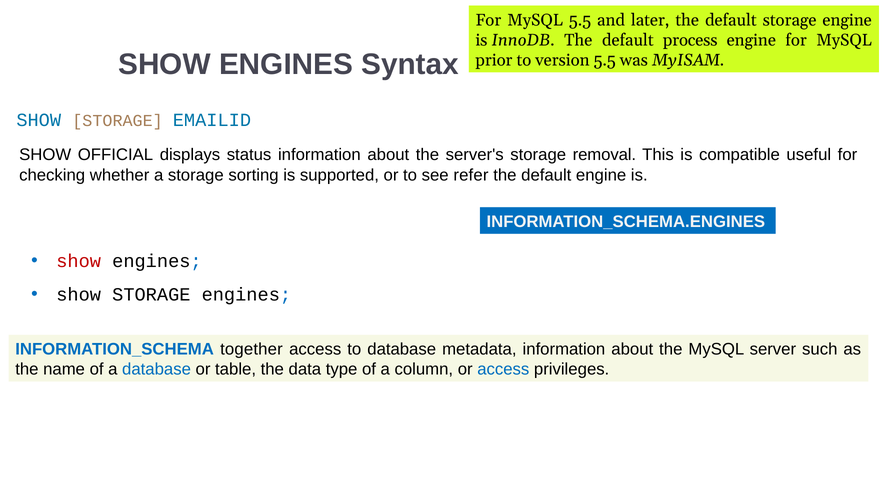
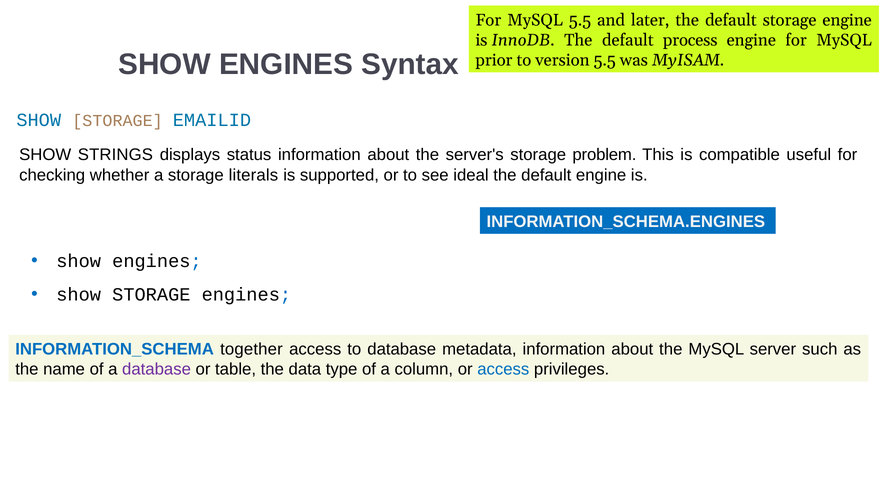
OFFICIAL: OFFICIAL -> STRINGS (115, 155)
removal: removal -> problem (604, 155)
sorting: sorting -> literals (253, 175)
refer: refer -> ideal (471, 175)
show colour: red -> black (79, 261)
database colour: blue -> purple (157, 370)
